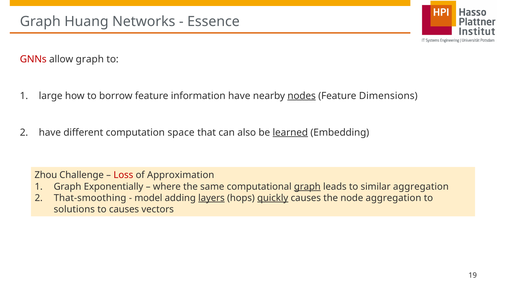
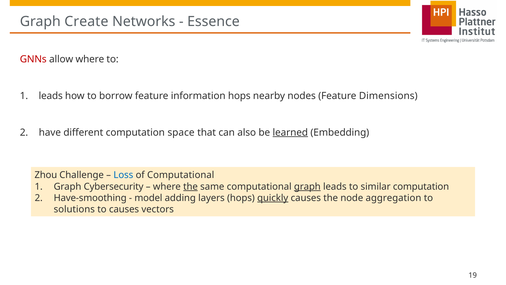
Huang: Huang -> Create (86, 21)
allow graph: graph -> where (90, 59)
large: large -> leads (51, 96)
information have: have -> hops (239, 96)
nodes underline: present -> none (302, 96)
Loss colour: red -> blue (123, 175)
of Approximation: Approximation -> Computational (181, 175)
Exponentially: Exponentially -> Cybersecurity (114, 186)
the underline: none -> present (190, 186)
similar aggregation: aggregation -> computation (421, 186)
That-smoothing: That-smoothing -> Have-smoothing (90, 198)
layers underline: present -> none (211, 198)
